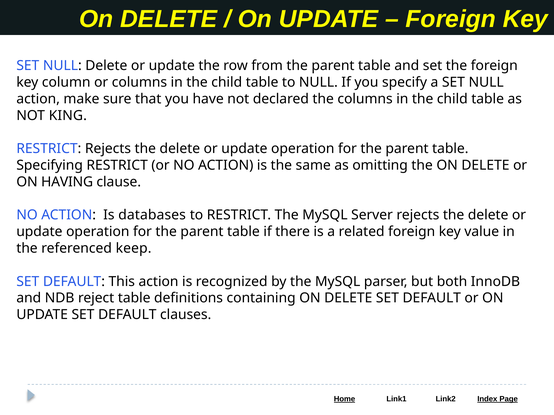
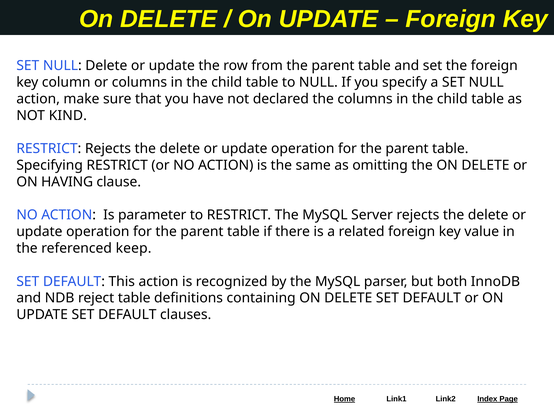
KING: KING -> KIND (68, 116)
databases: databases -> parameter (152, 215)
